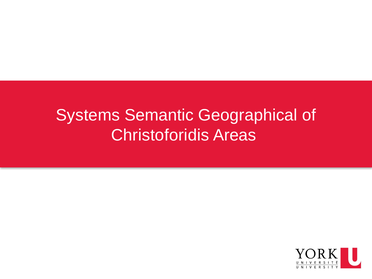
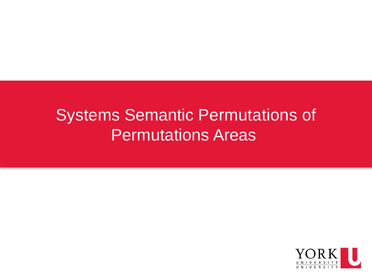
Semantic Geographical: Geographical -> Permutations (248, 115)
Christoforidis: Christoforidis -> Permutations (160, 135)
